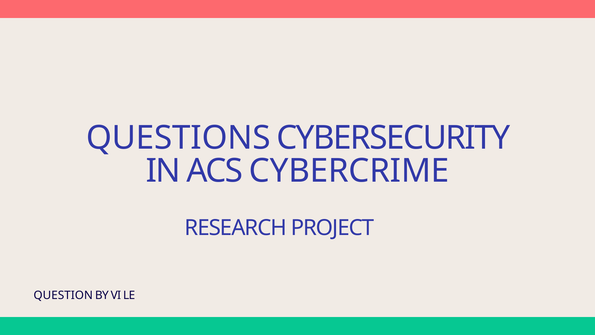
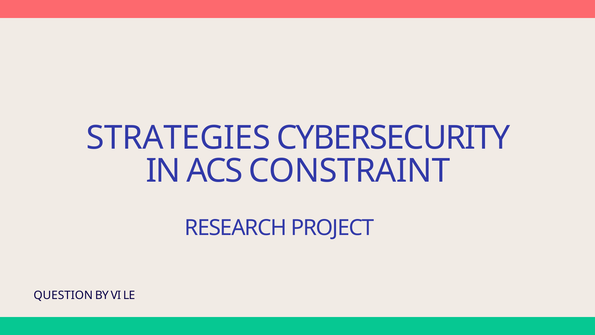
QUESTIONS: QUESTIONS -> STRATEGIES (178, 138)
CYBERCRIME: CYBERCRIME -> CONSTRAINT (349, 171)
